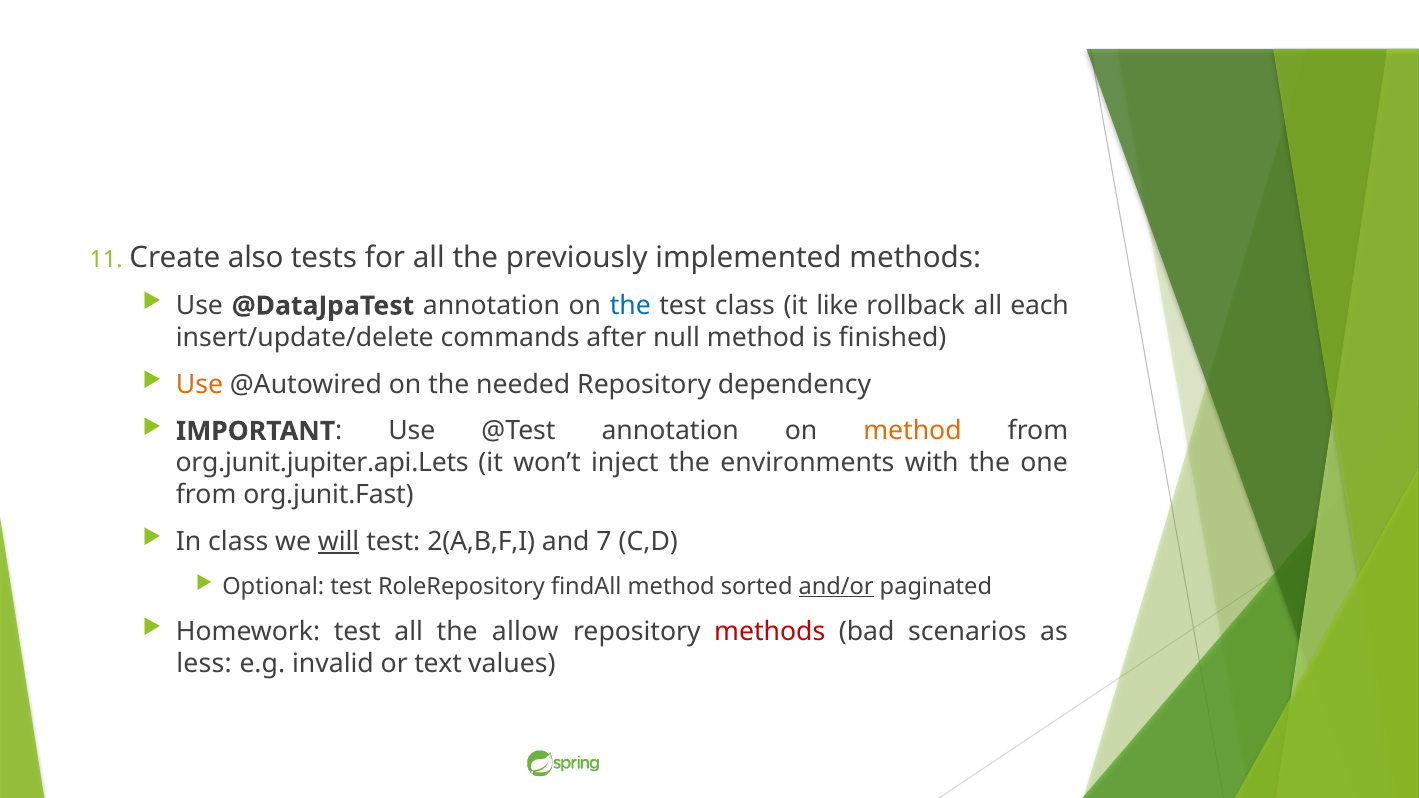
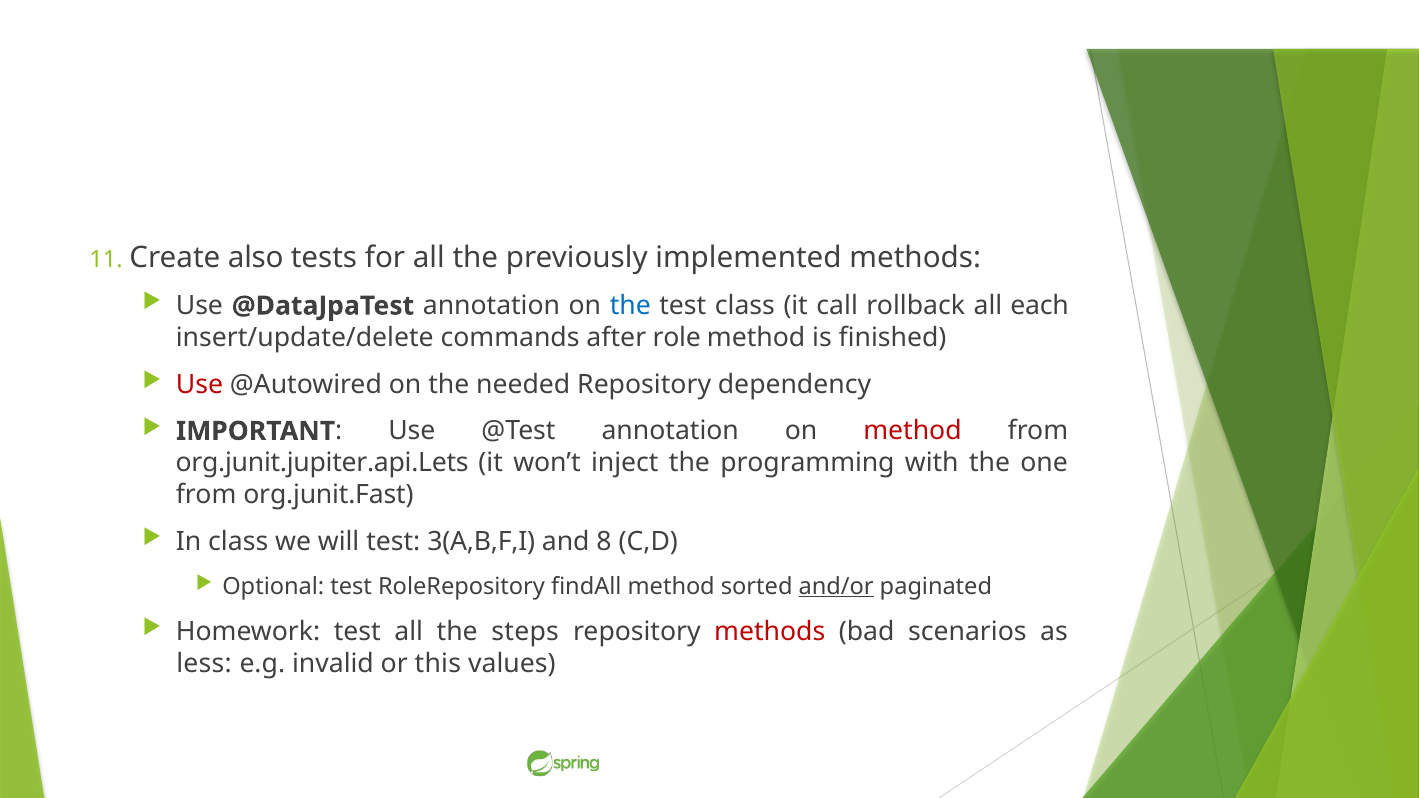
like: like -> call (837, 306)
null: null -> role (677, 338)
Use colour: orange -> red (199, 385)
method colour: orange -> red (913, 431)
environments: environments -> programming (807, 463)
will underline: present -> none (339, 542)
2(A,B,F,I: 2(A,B,F,I -> 3(A,B,F,I (481, 542)
7: 7 -> 8 (604, 542)
allow: allow -> steps (525, 632)
text: text -> this (438, 664)
